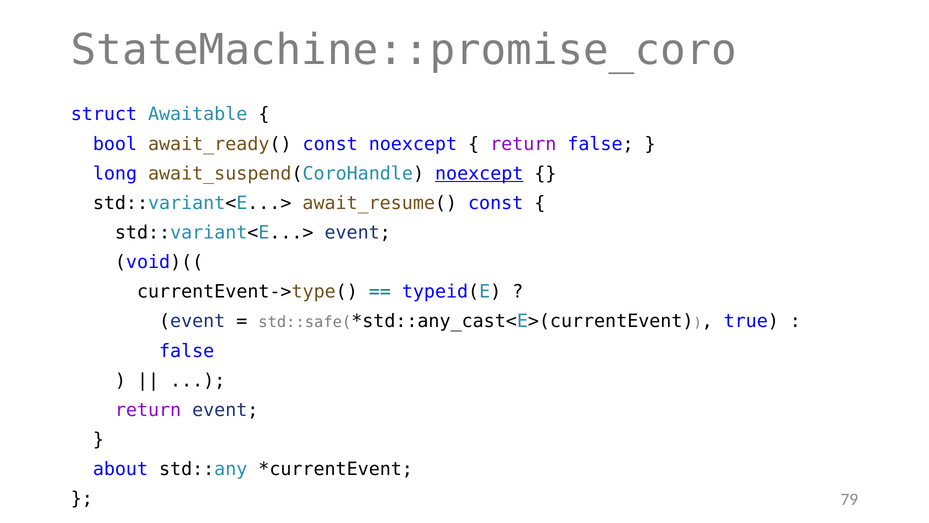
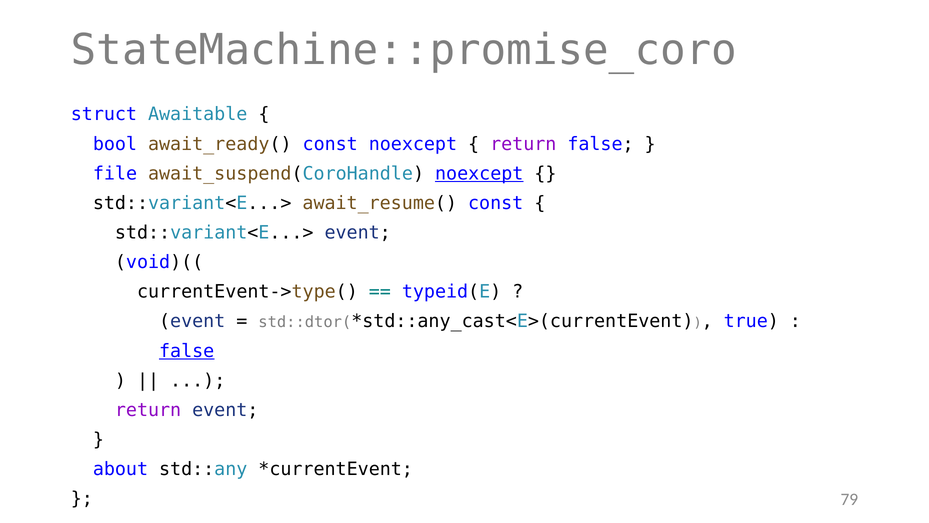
long: long -> file (115, 173)
std::safe(: std::safe( -> std::dtor( (305, 322)
false underline: none -> present (187, 351)
